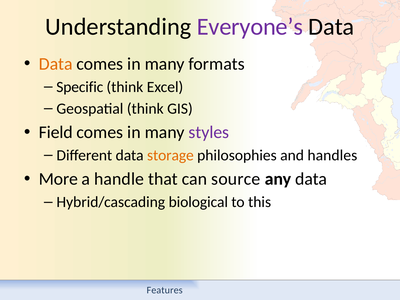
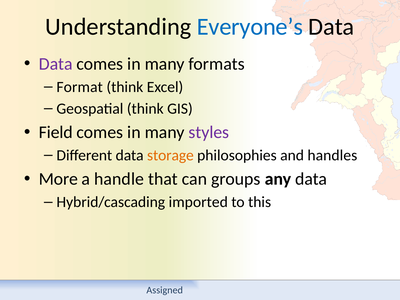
Everyone’s colour: purple -> blue (250, 27)
Data colour: orange -> purple (56, 64)
Specific: Specific -> Format (80, 87)
source: source -> groups (236, 179)
biological: biological -> imported (198, 202)
Features: Features -> Assigned (165, 290)
